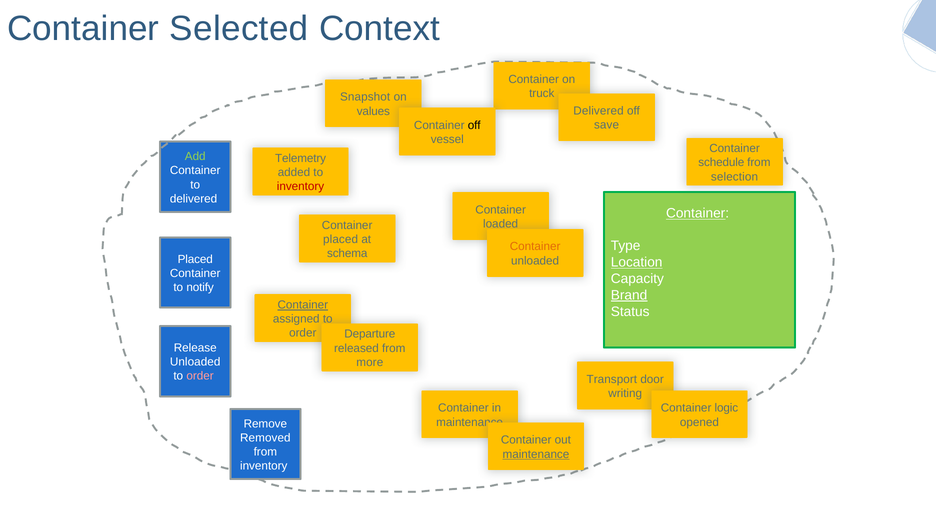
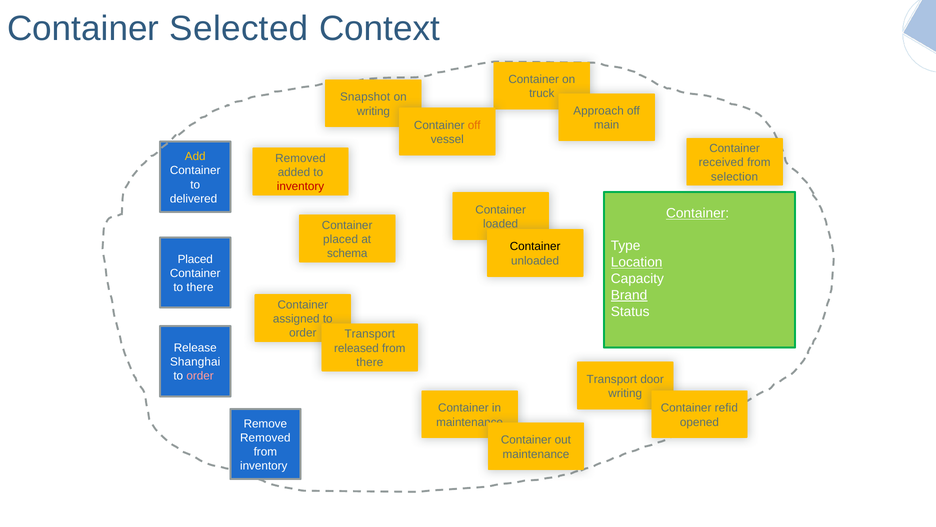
Delivered: Delivered -> Approach (599, 111)
values: values -> writing (373, 111)
save: save -> main (607, 125)
off colour: black -> orange (474, 125)
Add colour: light green -> yellow (195, 156)
Telemetry: Telemetry -> Removed (300, 158)
schedule: schedule -> received (721, 162)
Container colour: orange -> black (535, 246)
to notify: notify -> there (200, 287)
Container underline: present -> none (303, 305)
Departure: Departure -> Transport (370, 334)
Unloaded: Unloaded -> Shanghai (195, 362)
more: more -> there (370, 362)
logic: logic -> refid (726, 408)
maintenance underline: present -> none (536, 454)
